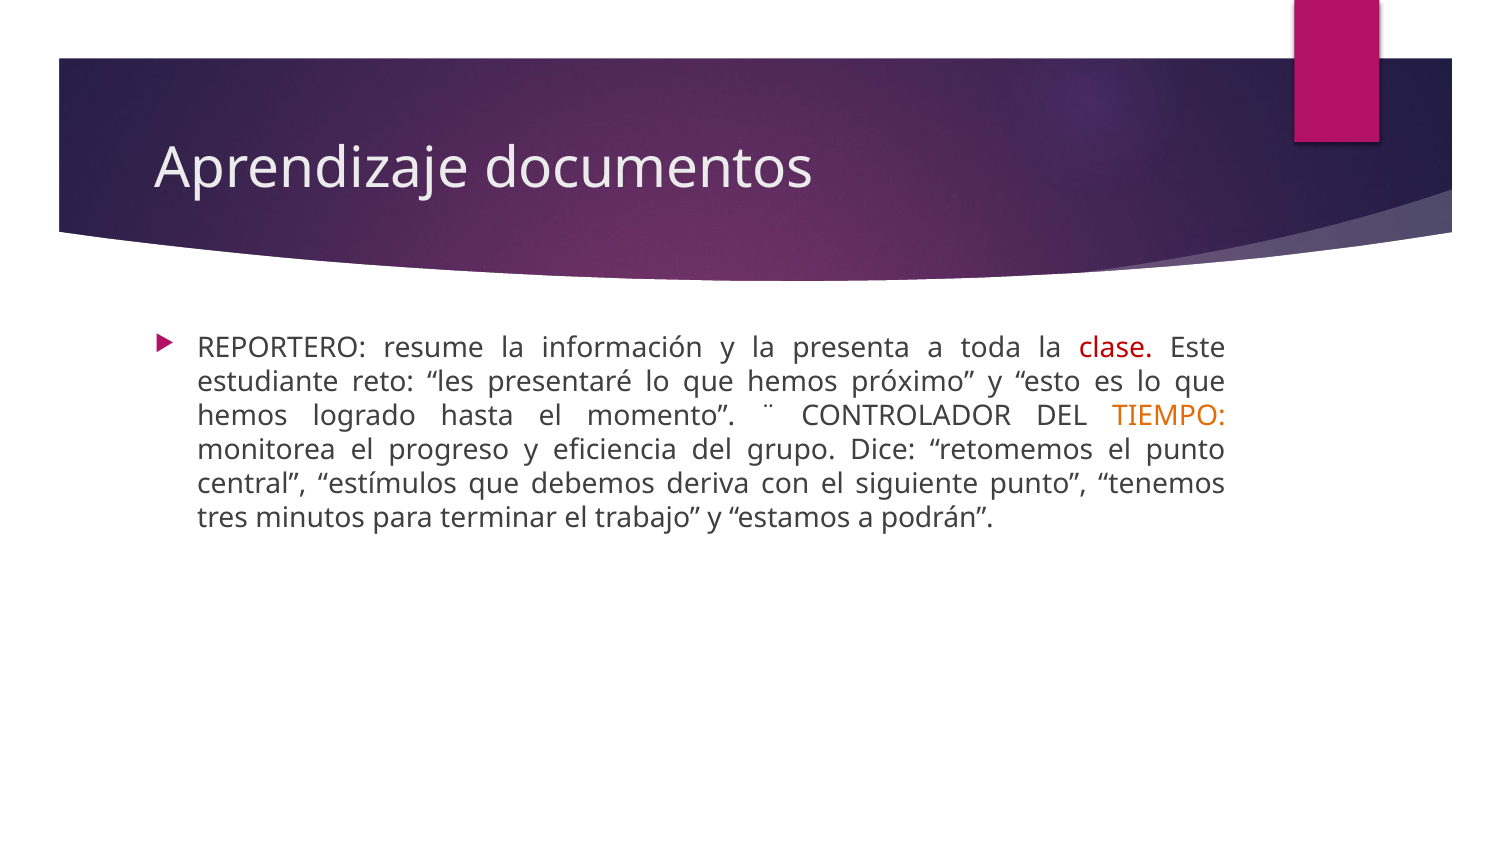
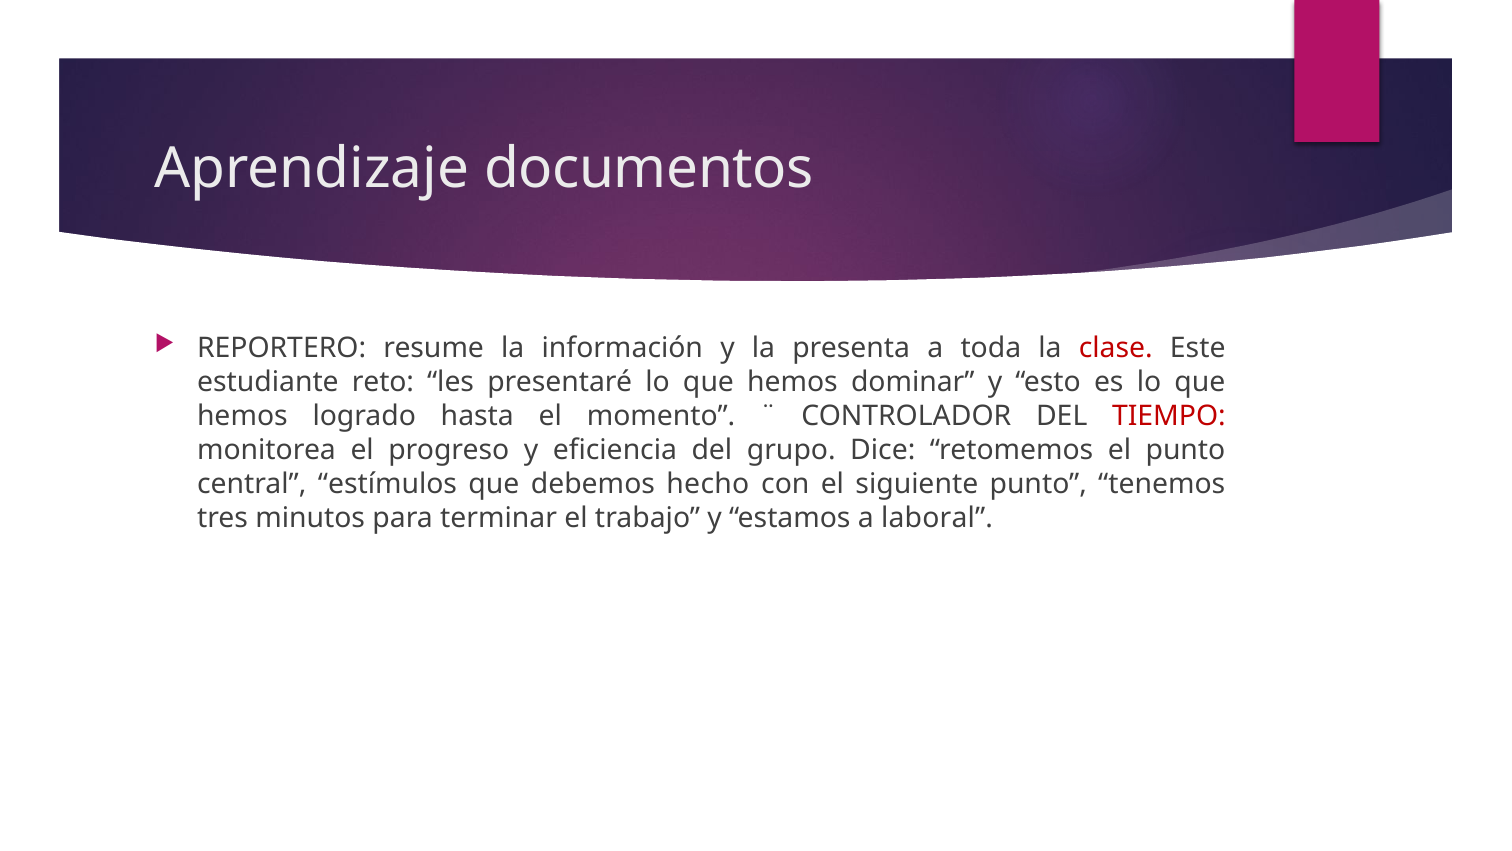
próximo: próximo -> dominar (913, 382)
TIEMPO colour: orange -> red (1169, 416)
deriva: deriva -> hecho (708, 484)
podrán: podrán -> laboral (937, 518)
